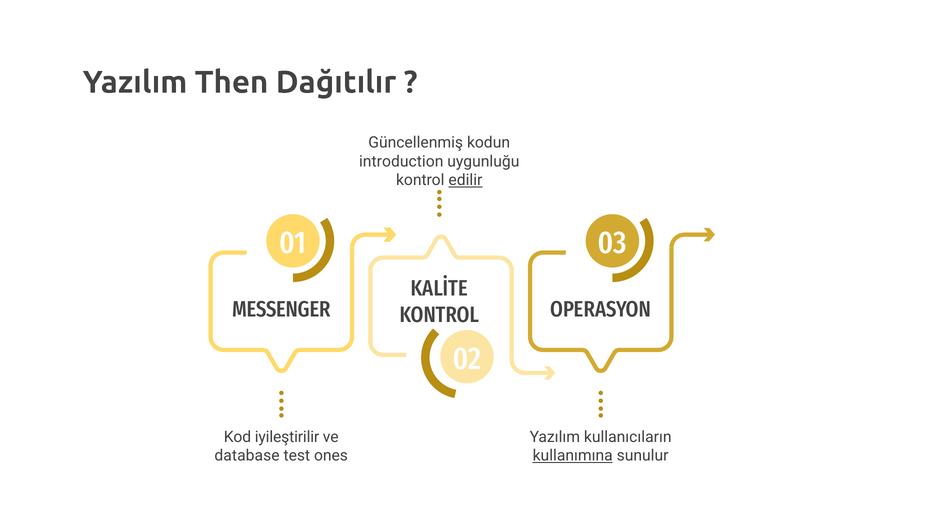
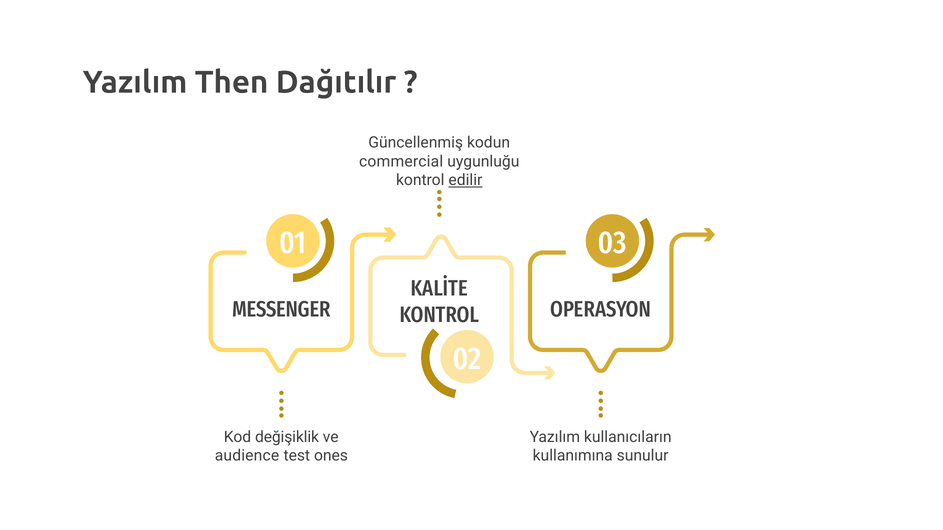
introduction: introduction -> commercial (401, 162)
iyileştirilir: iyileştirilir -> değişiklik (287, 437)
database: database -> audience (247, 456)
kullanımına underline: present -> none (573, 456)
